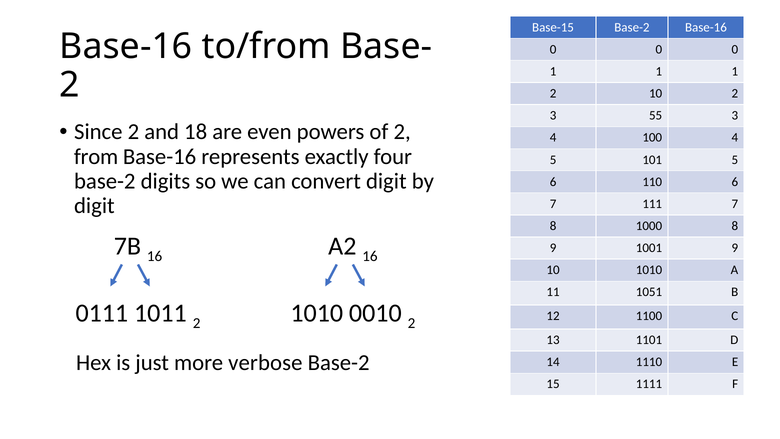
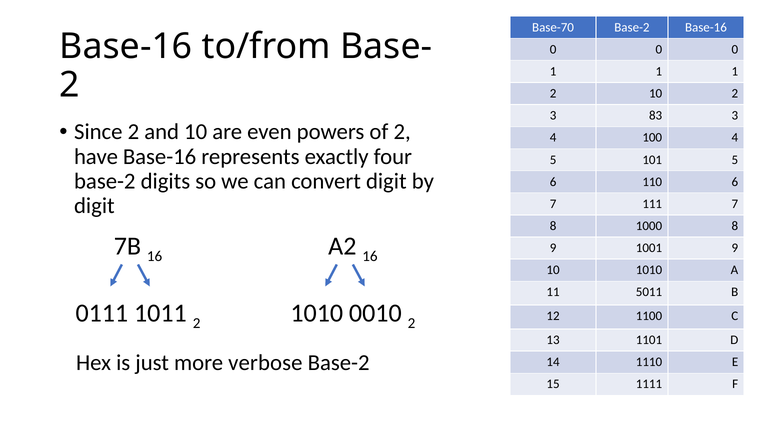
Base-15: Base-15 -> Base-70 (553, 27)
55: 55 -> 83 (656, 116)
and 18: 18 -> 10 (196, 132)
from: from -> have (96, 156)
1051: 1051 -> 5011 (649, 292)
